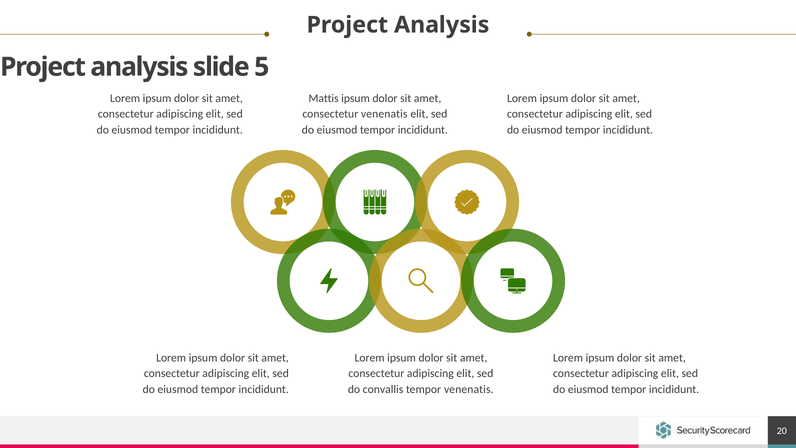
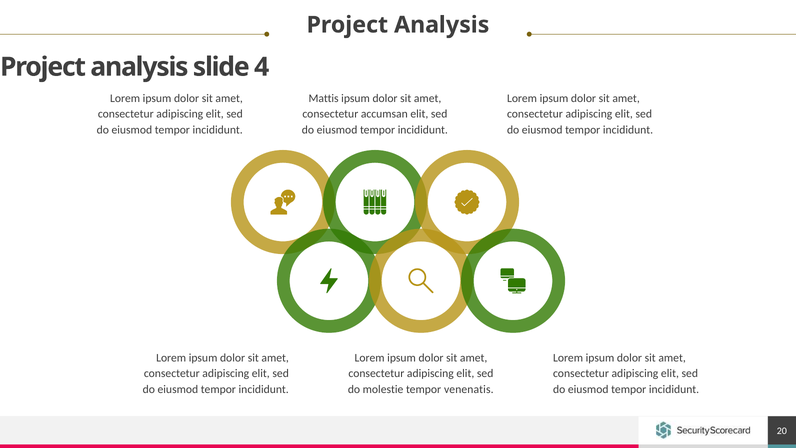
5: 5 -> 4 (262, 67)
consectetur venenatis: venenatis -> accumsan (384, 114)
convallis: convallis -> molestie (383, 389)
